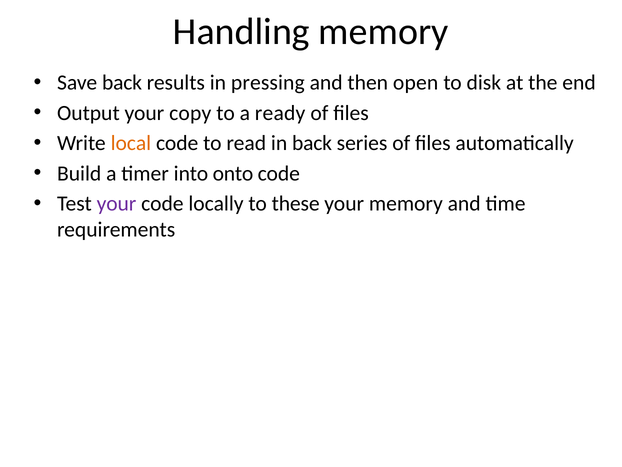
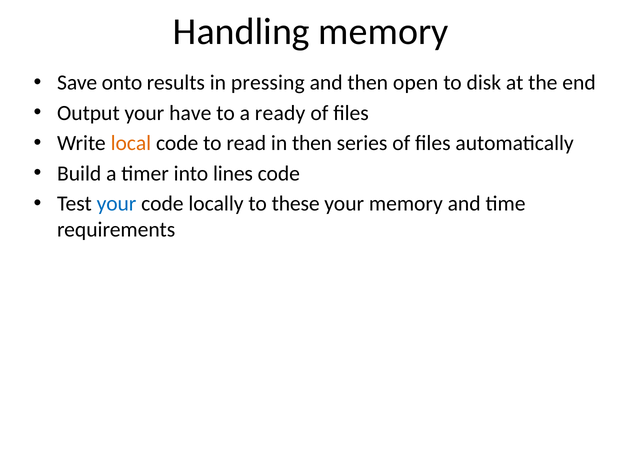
Save back: back -> onto (122, 83)
copy: copy -> have (190, 113)
in back: back -> then (312, 143)
onto: onto -> lines (233, 173)
your colour: purple -> blue (117, 203)
